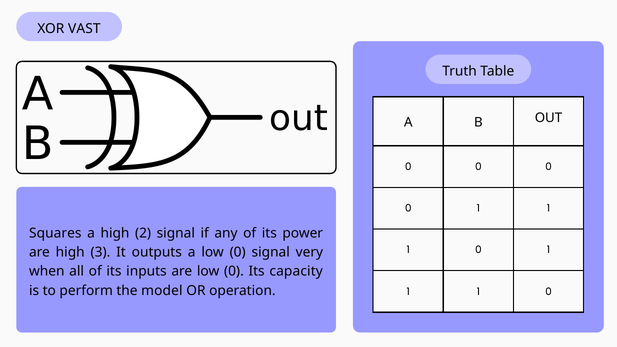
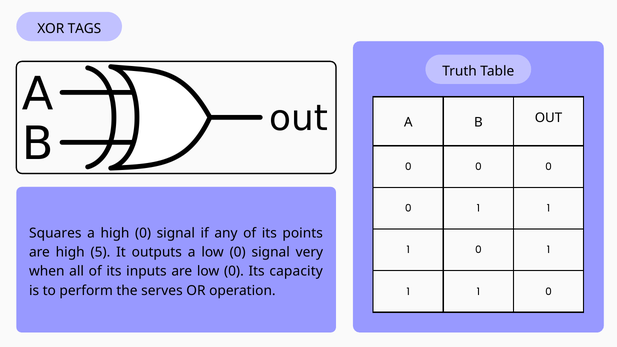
VAST: VAST -> TAGS (84, 29)
high 2: 2 -> 0 (143, 233)
power: power -> points (303, 233)
3: 3 -> 5 (100, 252)
model: model -> serves (162, 291)
